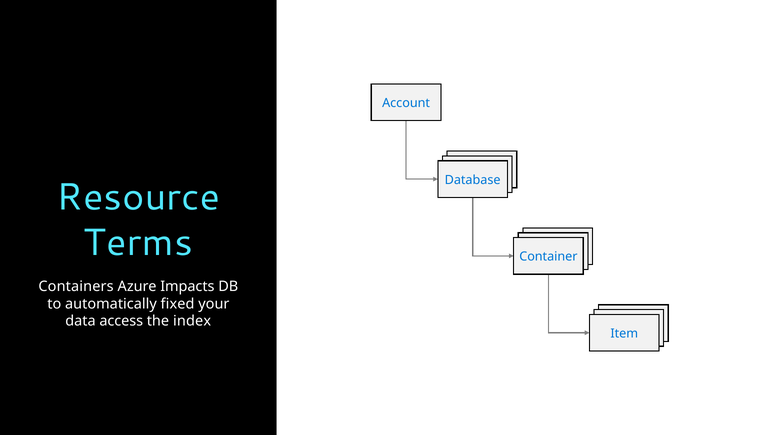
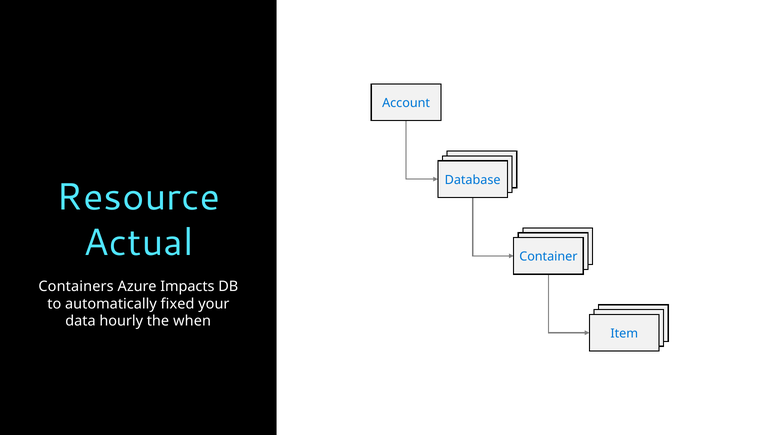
Terms: Terms -> Actual (138, 243)
access: access -> hourly (121, 321)
index: index -> when (192, 321)
